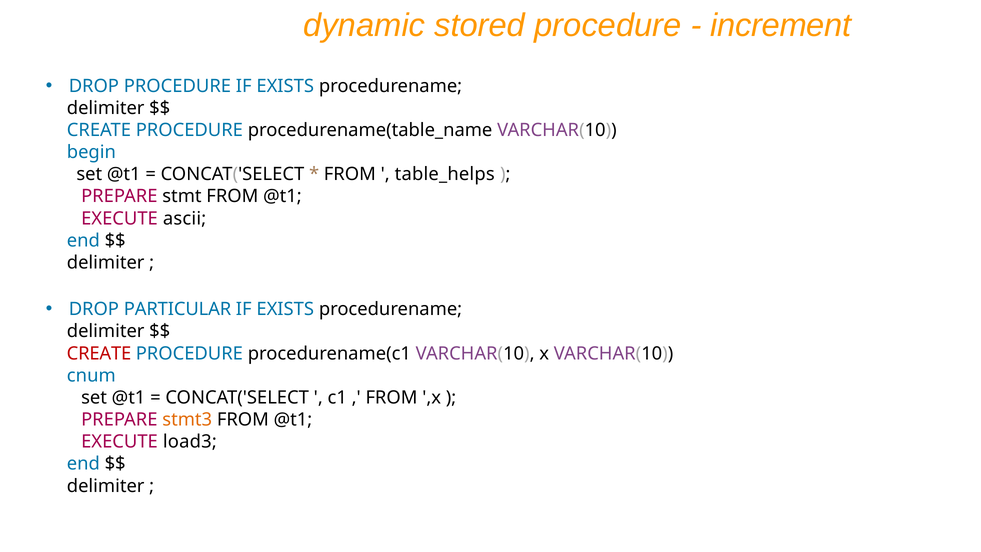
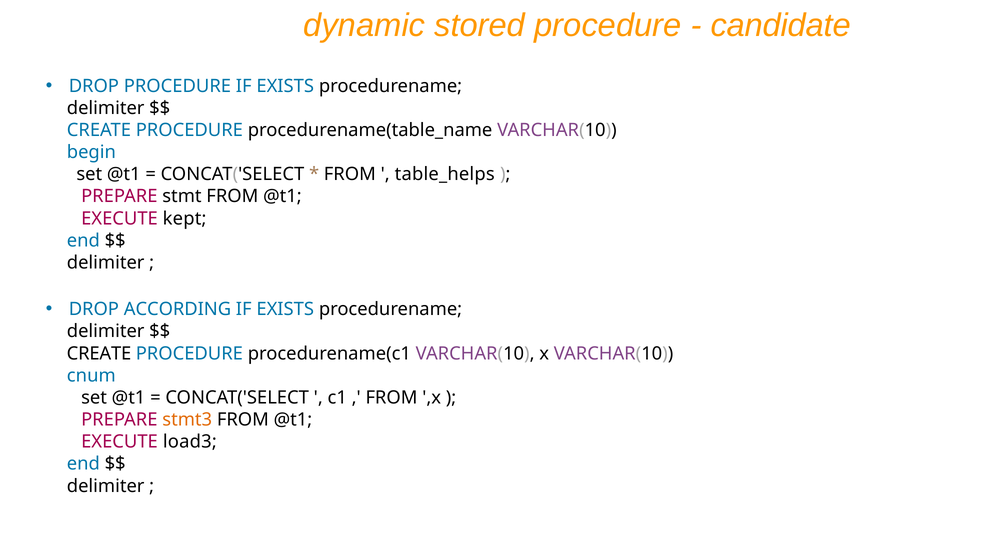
increment: increment -> candidate (781, 26)
ascii: ascii -> kept (185, 218)
PARTICULAR: PARTICULAR -> ACCORDING (177, 309)
CREATE colour: red -> black (99, 353)
